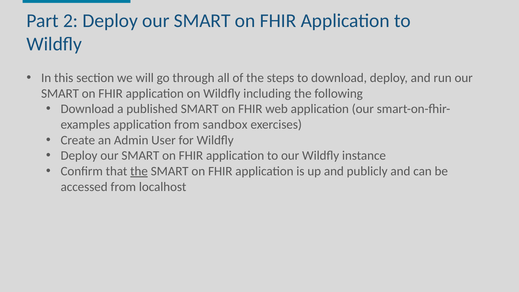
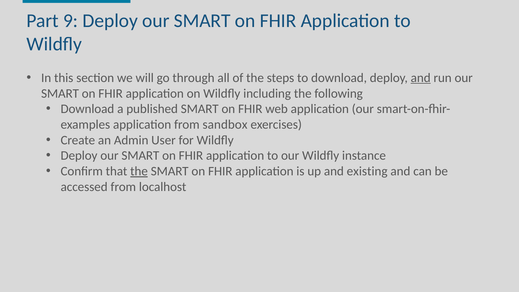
2: 2 -> 9 (71, 21)
and underline: none -> present (421, 78)
publicly: publicly -> existing (367, 171)
